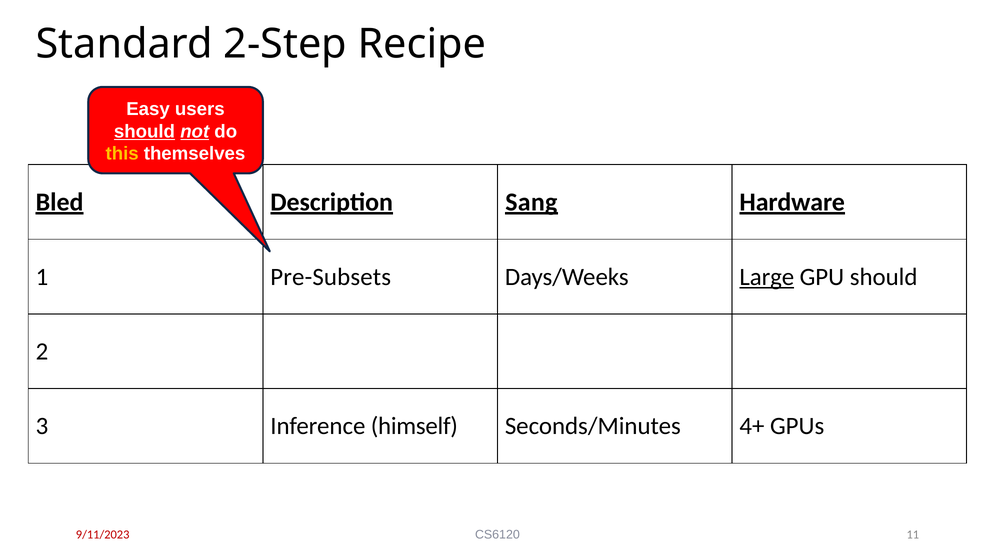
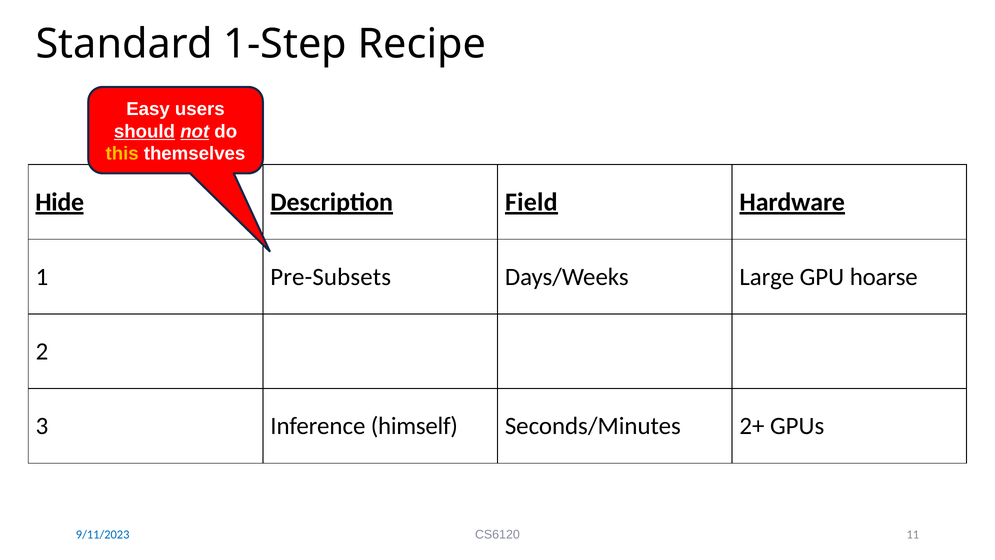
2-Step: 2-Step -> 1-Step (285, 44)
Bled: Bled -> Hide (60, 202)
Sang: Sang -> Field (531, 202)
Large underline: present -> none (767, 277)
GPU should: should -> hoarse (884, 277)
4+: 4+ -> 2+ (752, 426)
9/11/2023 colour: red -> blue (103, 534)
